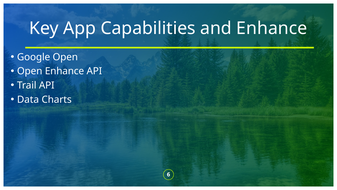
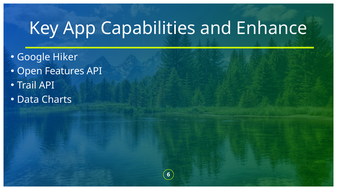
Google Open: Open -> Hiker (65, 57)
Open Enhance: Enhance -> Features (65, 71)
